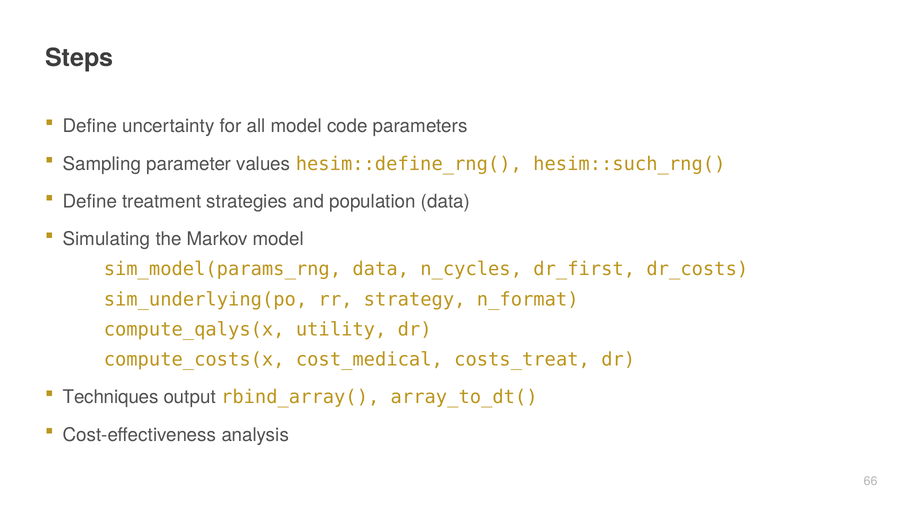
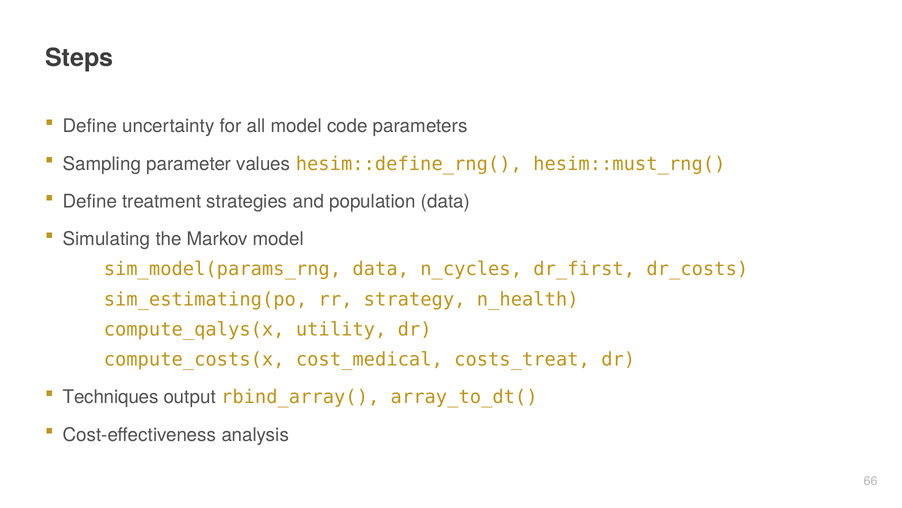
hesim::such_rng(: hesim::such_rng( -> hesim::must_rng( (629, 164)
sim_underlying(po: sim_underlying(po -> sim_estimating(po (206, 299)
n_format: n_format -> n_health (528, 299)
